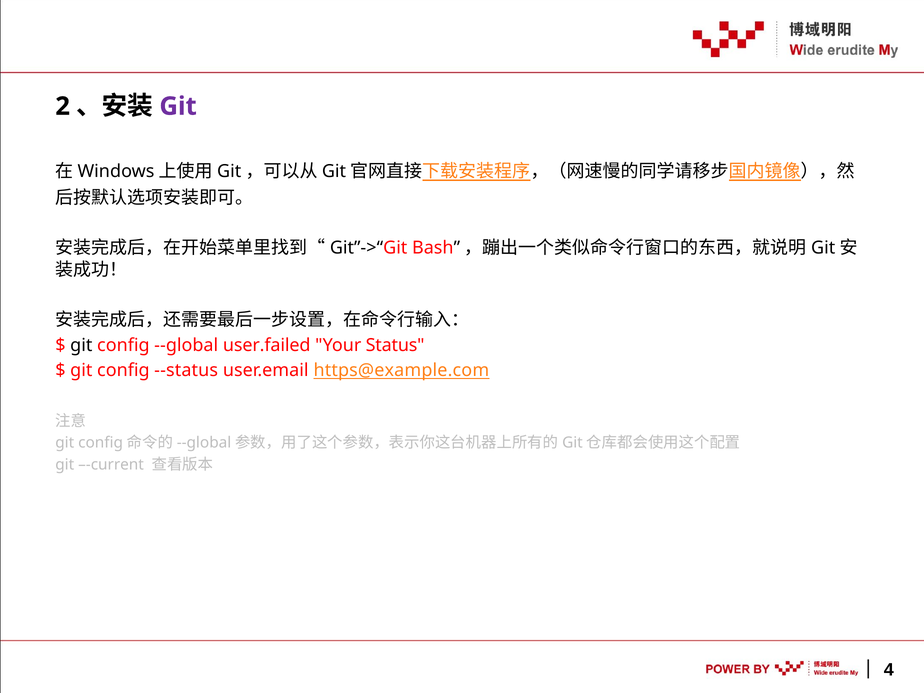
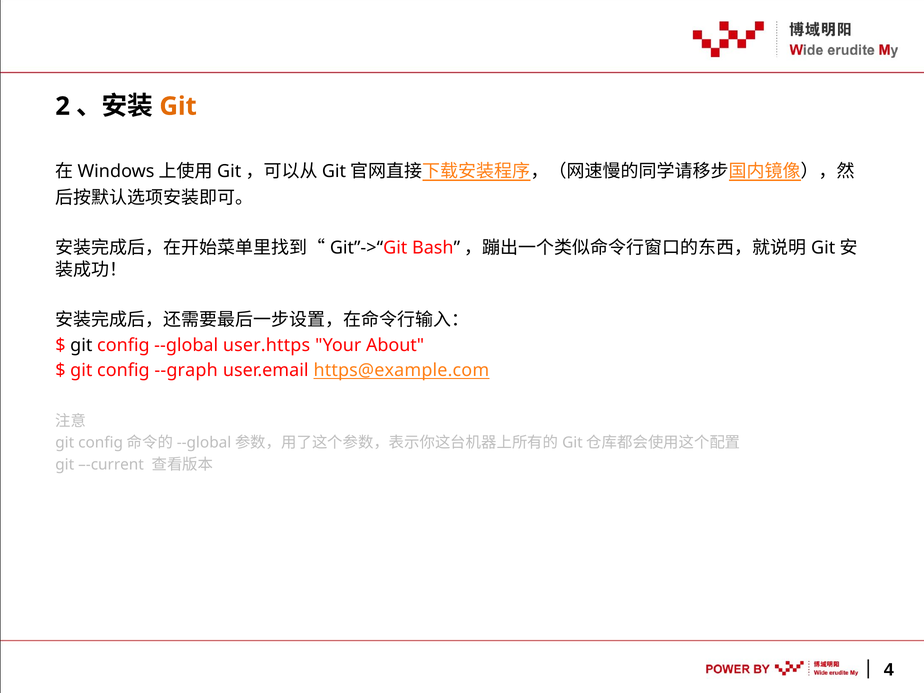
Git colour: purple -> orange (178, 106)
user.failed: user.failed -> user.https (267, 345)
Status: Status -> About (395, 345)
--status: --status -> --graph (186, 370)
